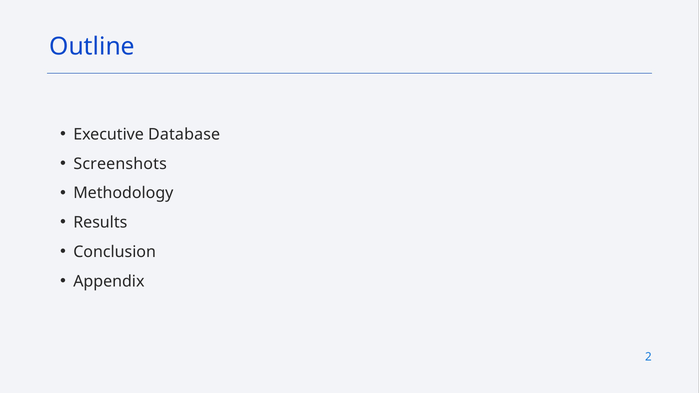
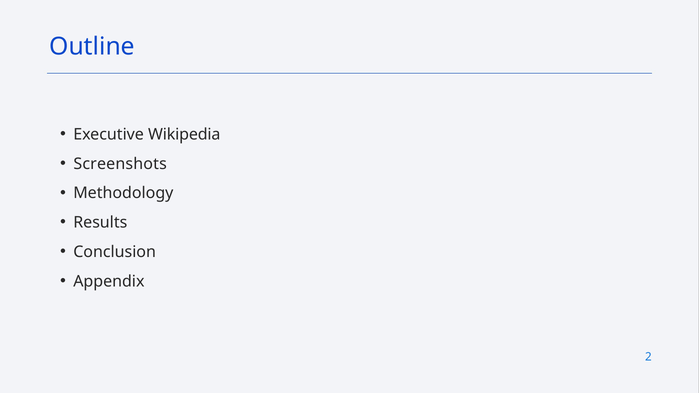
Database: Database -> Wikipedia (184, 134)
